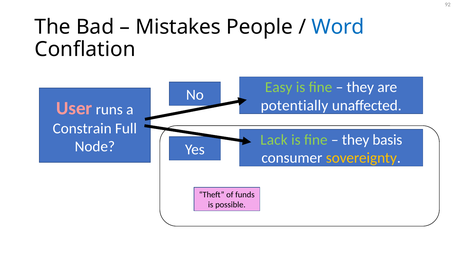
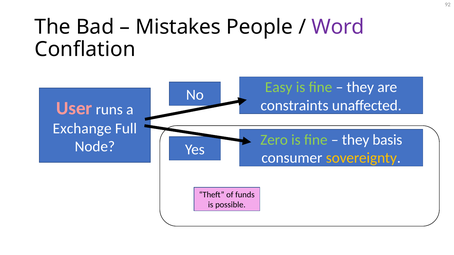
Word colour: blue -> purple (338, 27)
potentially: potentially -> constraints (295, 106)
Constrain: Constrain -> Exchange (82, 129)
Lack: Lack -> Zero (274, 140)
